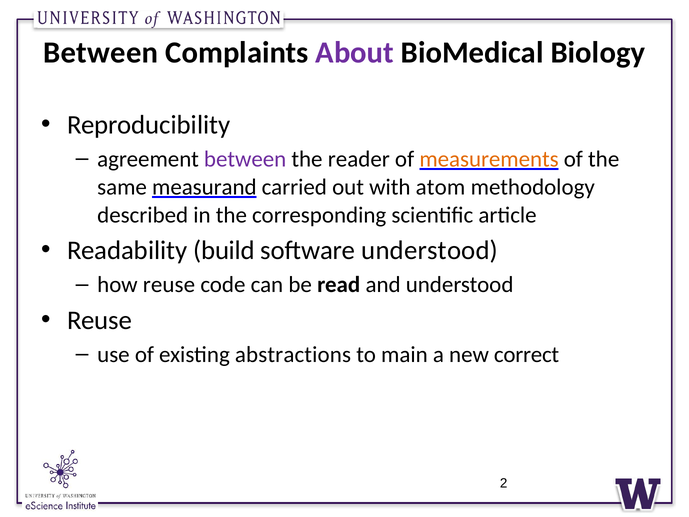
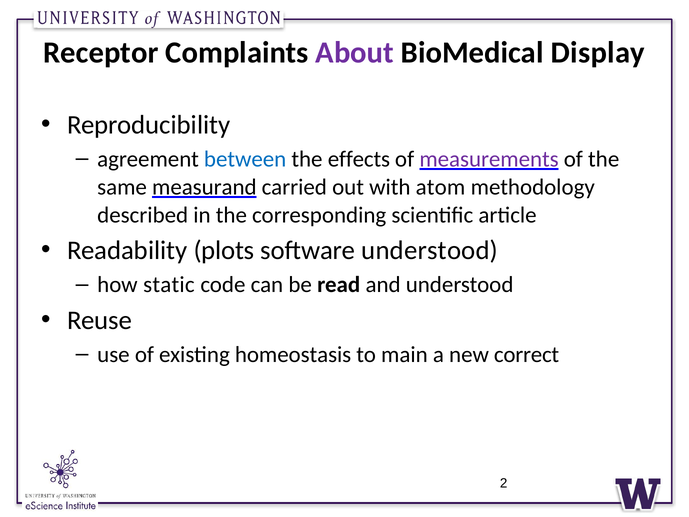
Between: Between -> Receptor (101, 53)
Biology: Biology -> Display (598, 53)
between colour: purple -> blue (245, 159)
reader: reader -> effects (359, 159)
measurements colour: orange -> purple (489, 159)
build: build -> plots (224, 250)
how reuse: reuse -> static (169, 285)
abstractions: abstractions -> homeostasis (293, 354)
